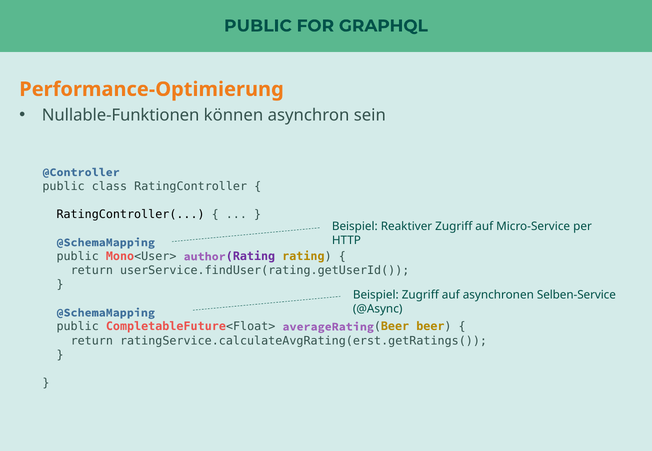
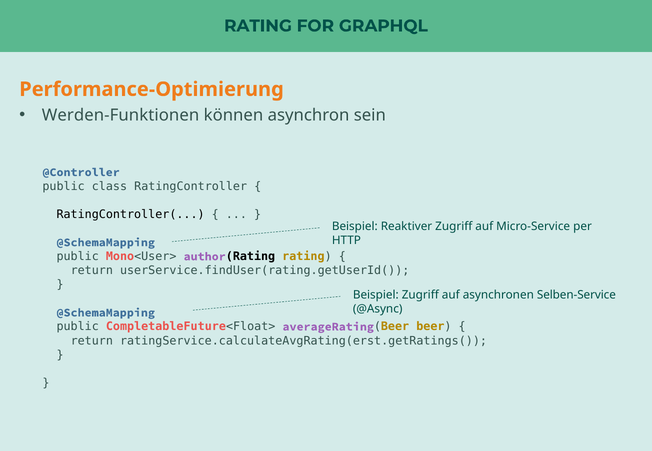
PUBLIC: PUBLIC -> RATING (258, 26)
Nullable-Funktionen: Nullable-Funktionen -> Werden-Funktionen (121, 115)
Rating colour: purple -> black (250, 257)
